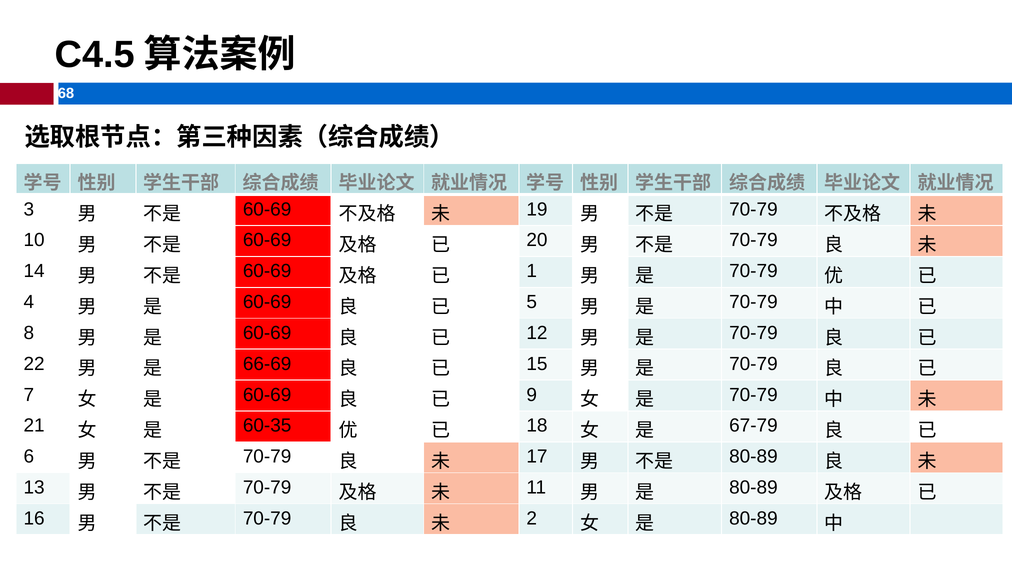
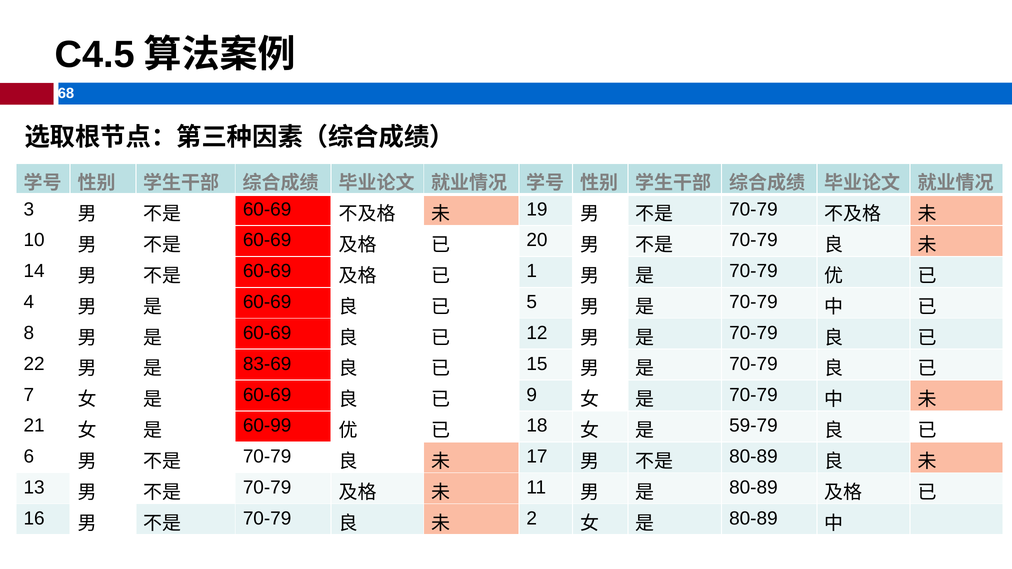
66-69: 66-69 -> 83-69 (267, 364)
60-35: 60-35 -> 60-99 (267, 426)
67-79: 67-79 -> 59-79 (753, 426)
